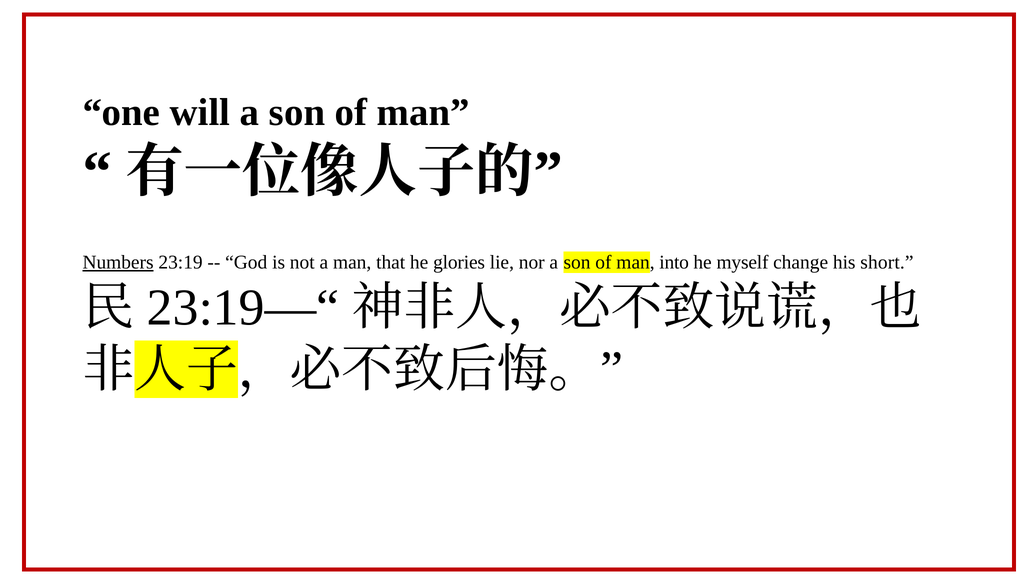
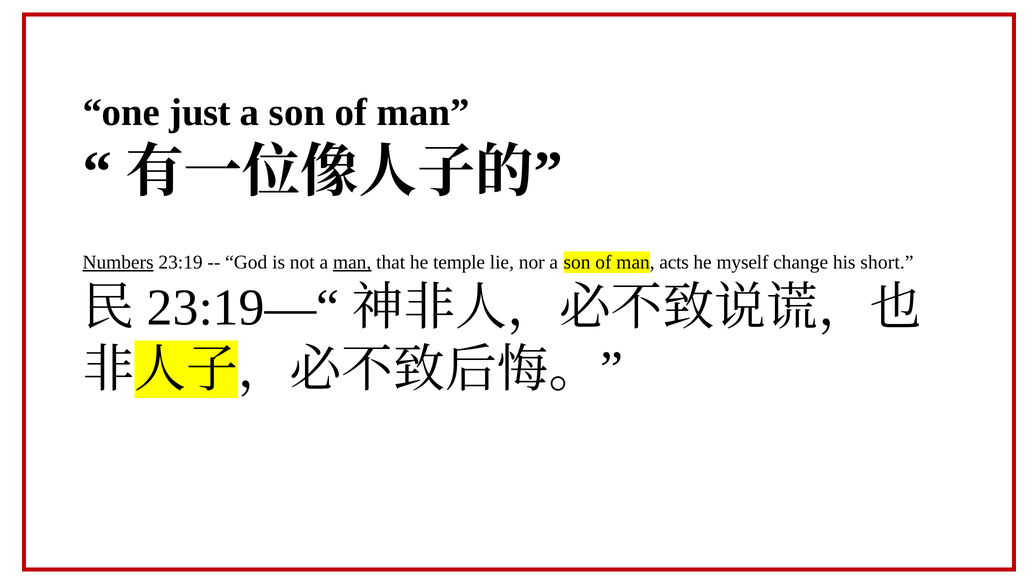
will: will -> just (200, 112)
man underline: none -> present (352, 262)
glories: glories -> temple (459, 262)
into: into -> acts (674, 262)
